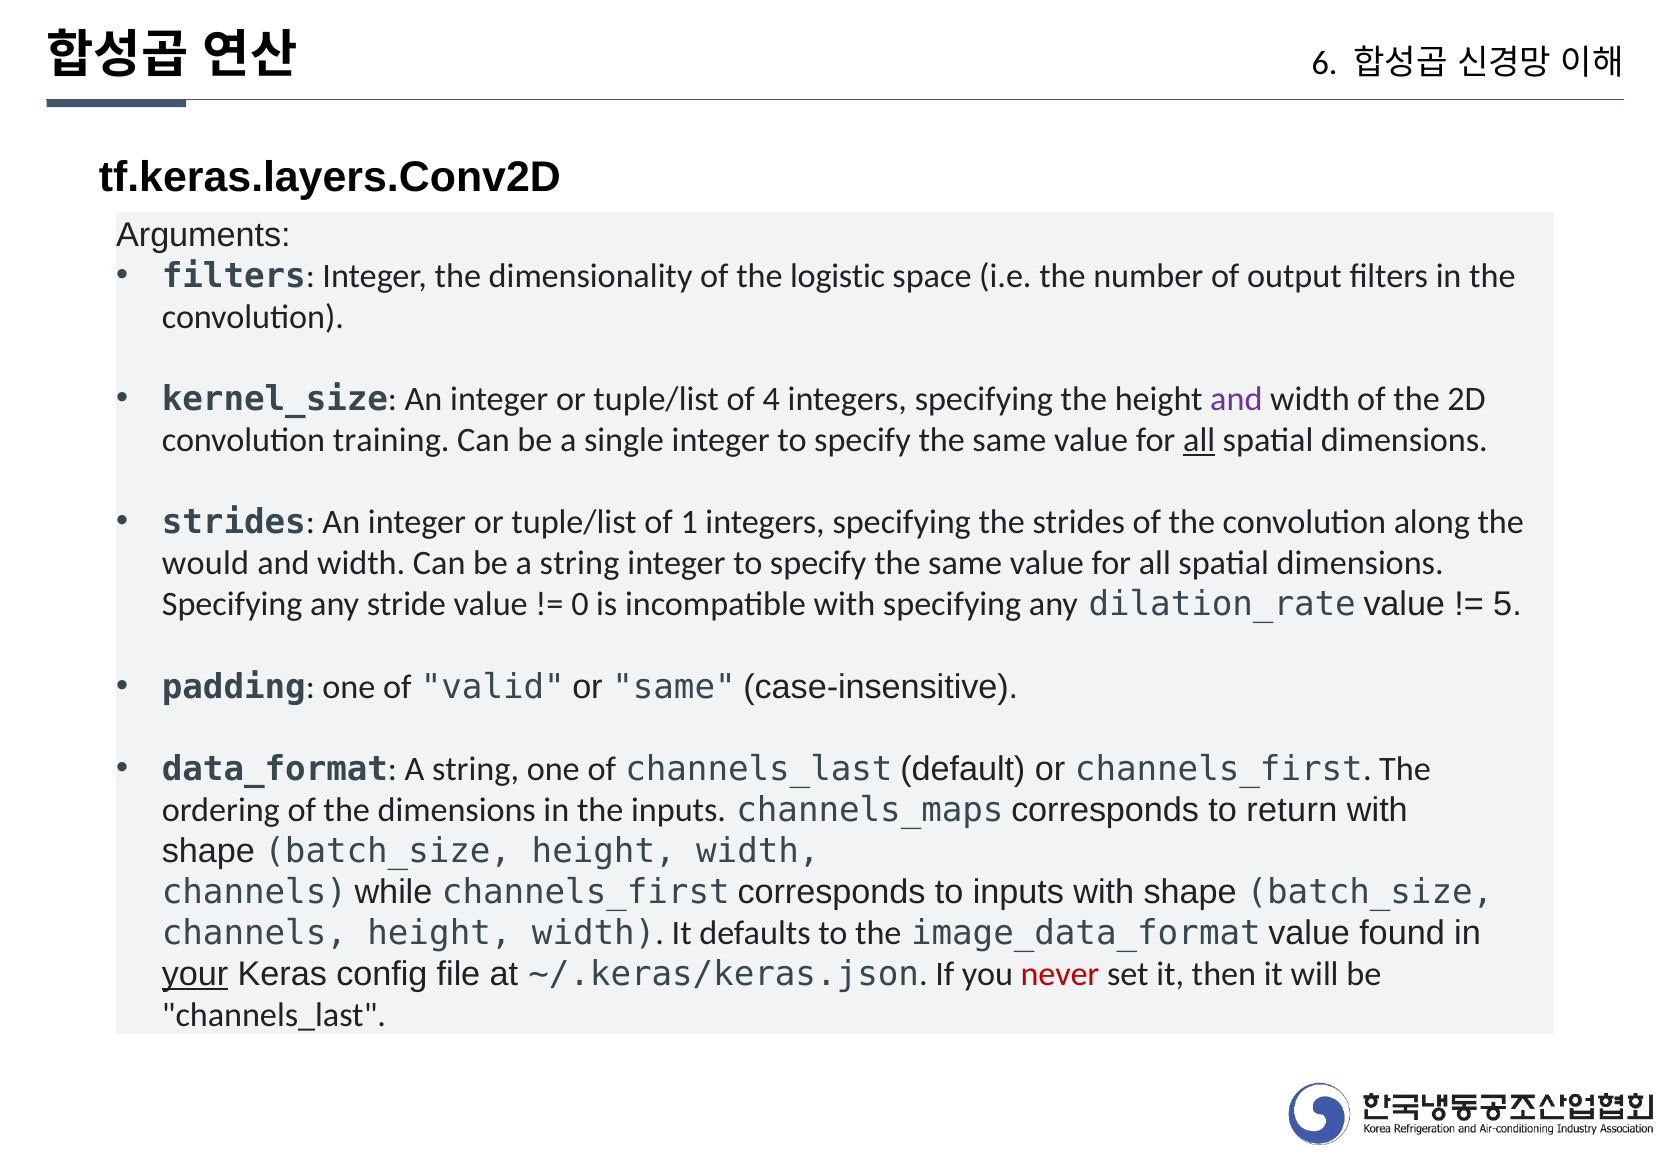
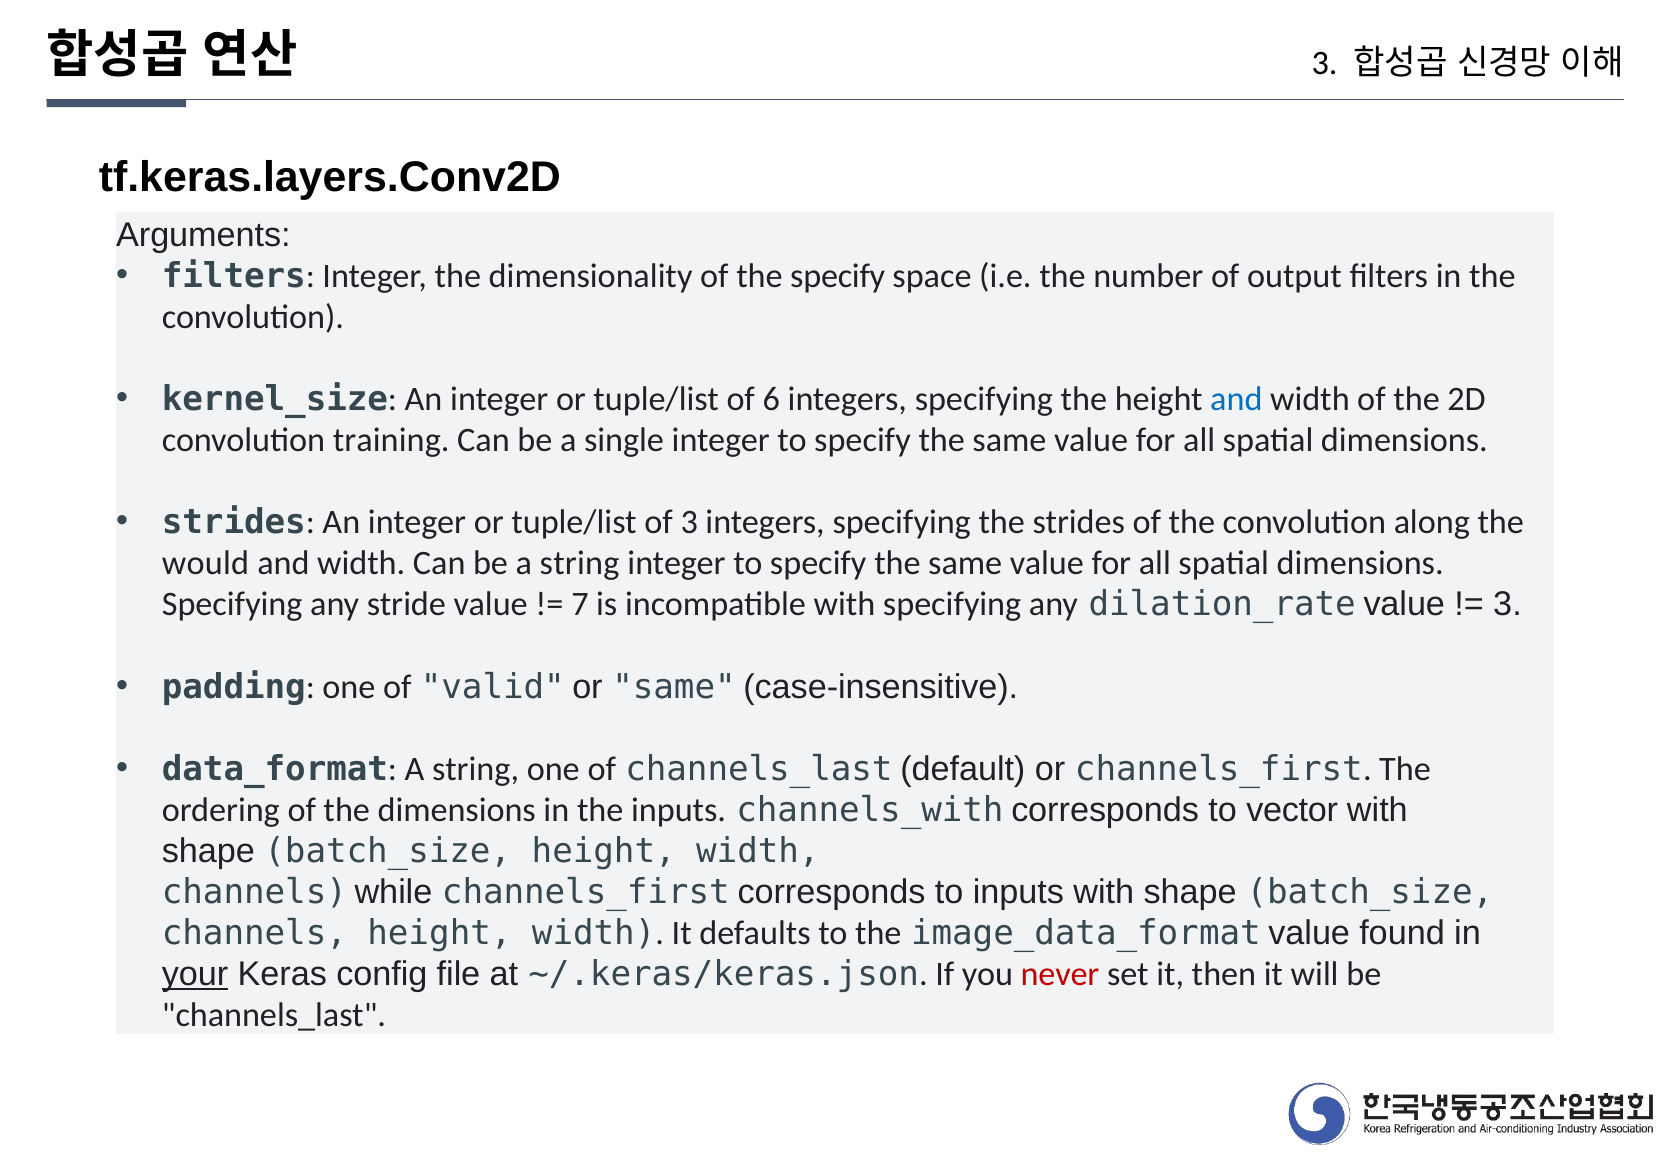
6: 6 -> 3 (1324, 63)
the logistic: logistic -> specify (838, 276)
4: 4 -> 6 (771, 399)
and colour: purple -> blue (1236, 399)
all underline: present -> none (1199, 440)
of 1: 1 -> 3 (689, 523)
0: 0 -> 7 (580, 605)
5: 5 -> 3 (1507, 605)
channels_maps: channels_maps -> channels_with (870, 810)
return: return -> vector (1292, 810)
